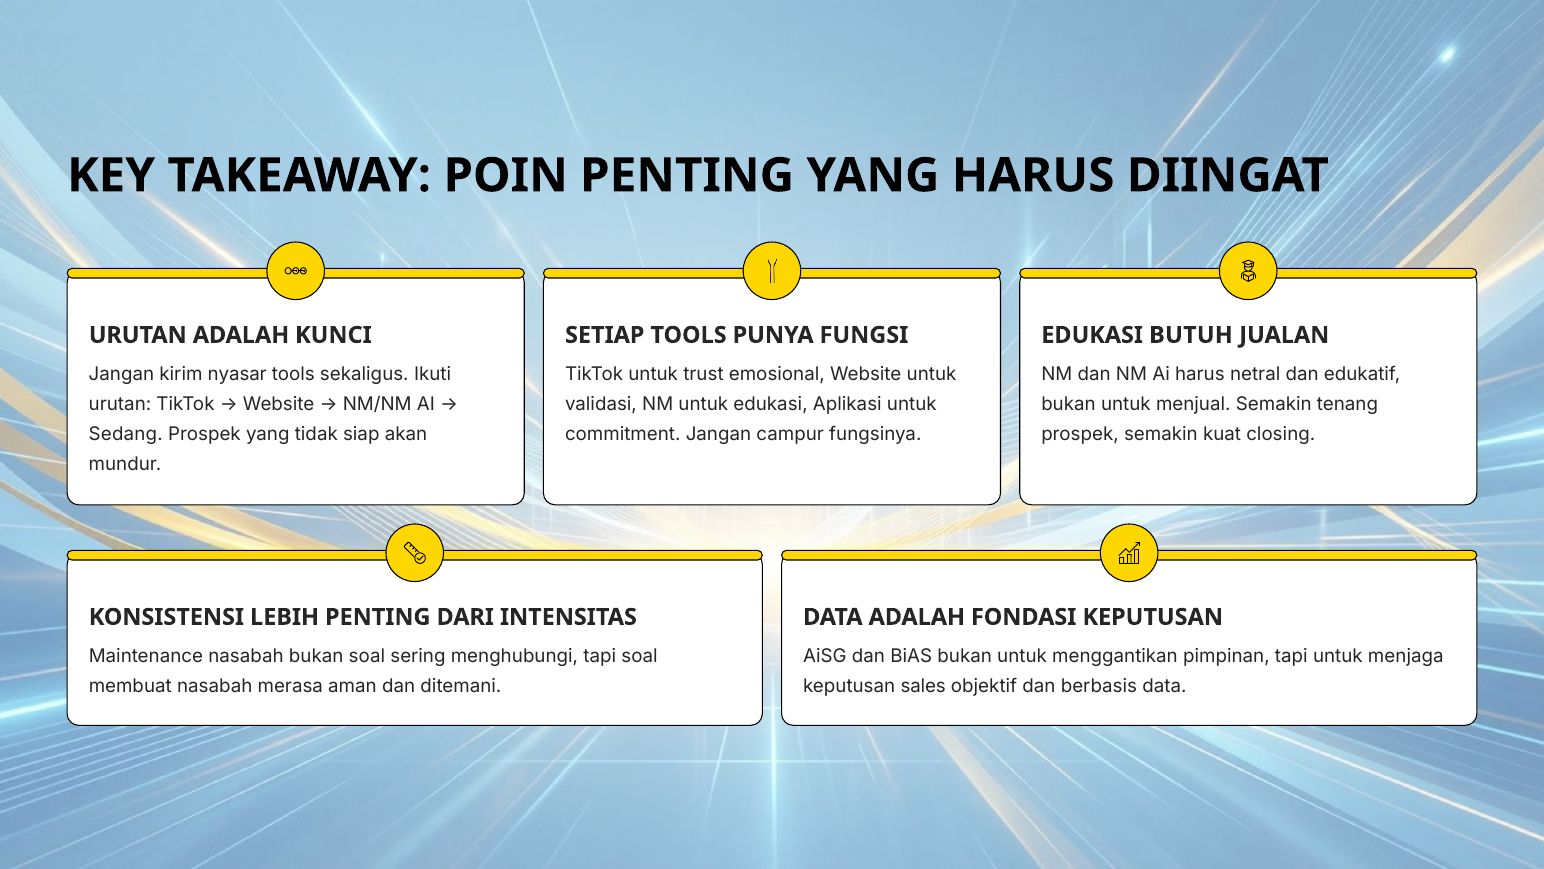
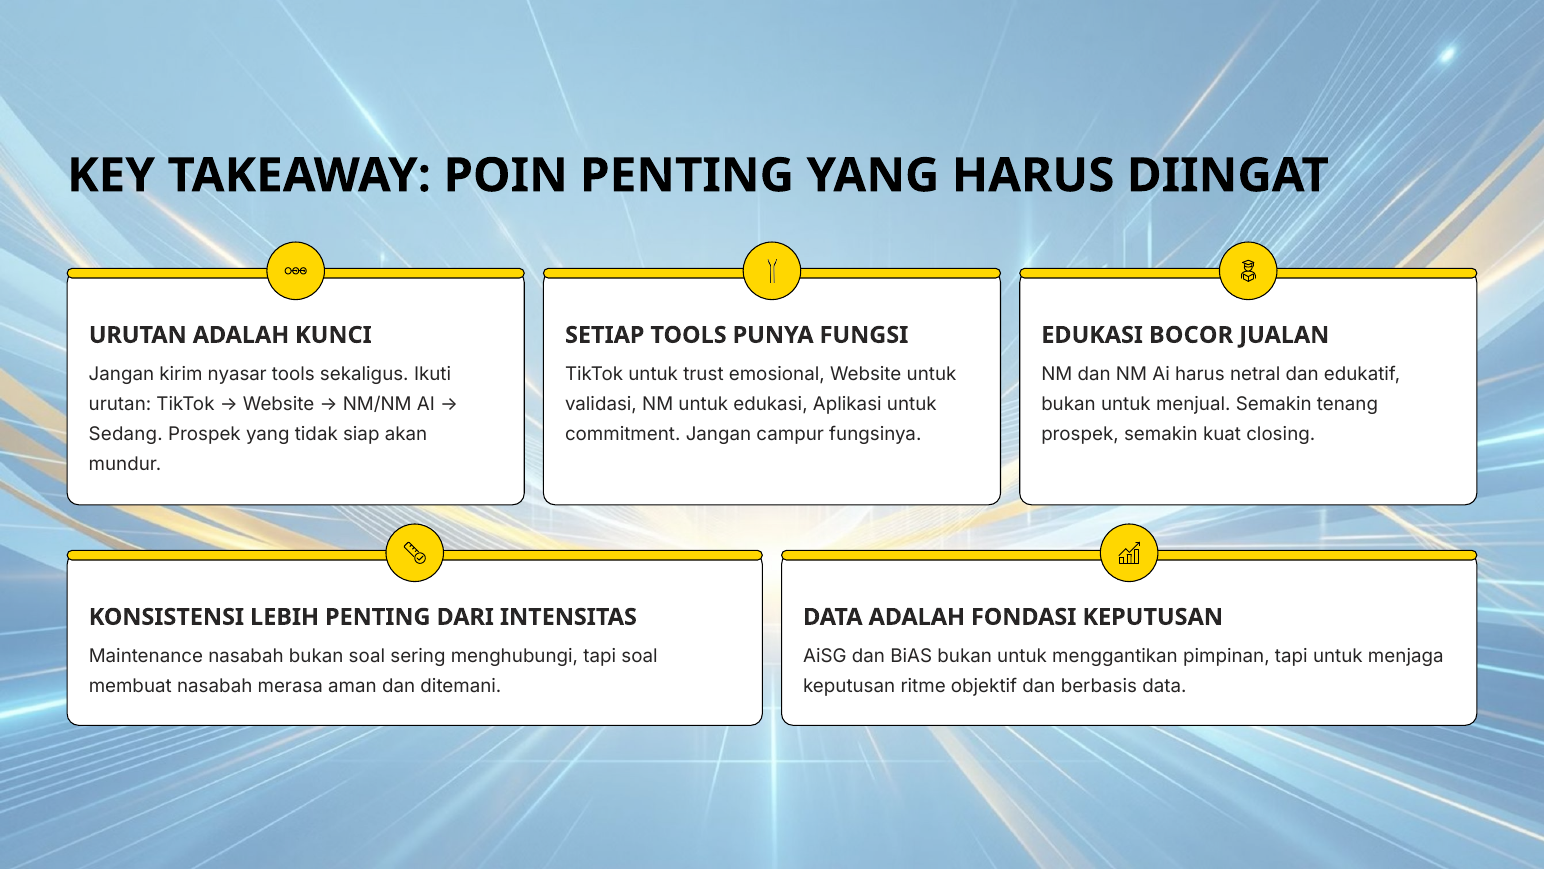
BUTUH: BUTUH -> BOCOR (1191, 335)
sales: sales -> ritme (923, 686)
